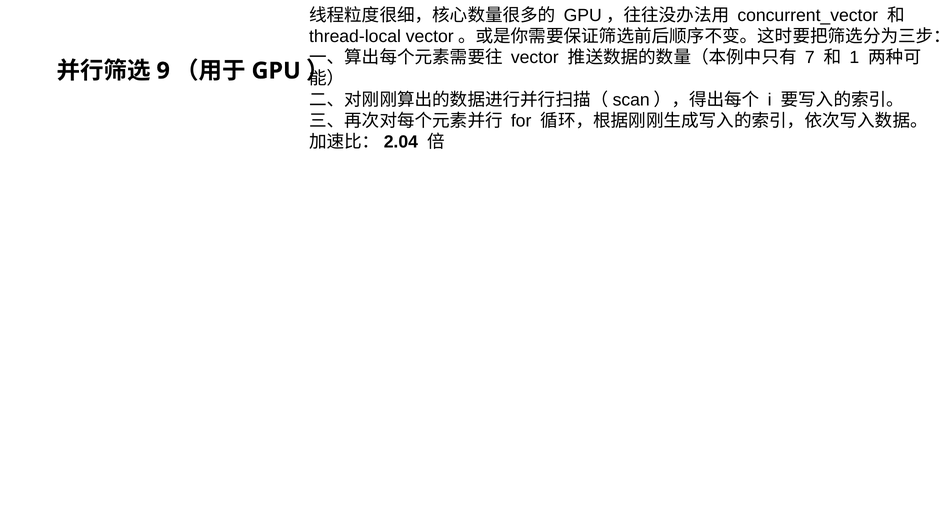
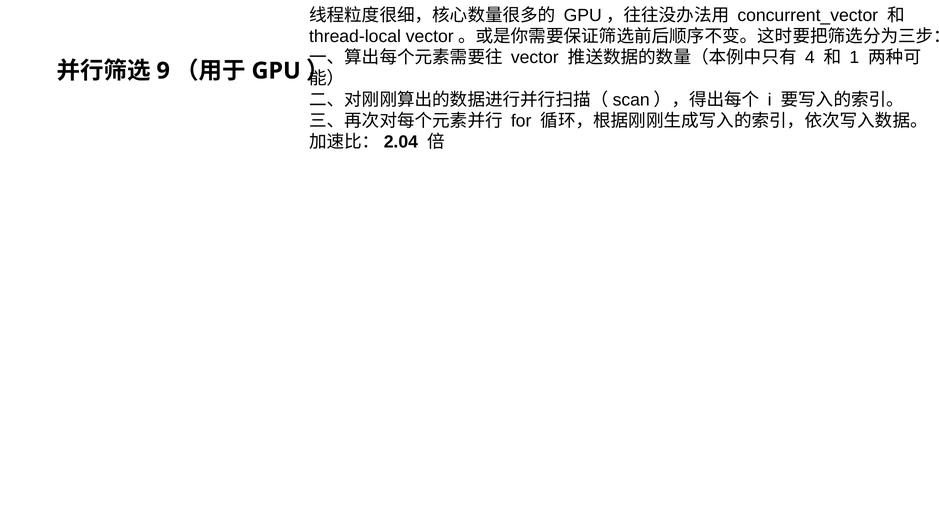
7: 7 -> 4 (810, 57)
